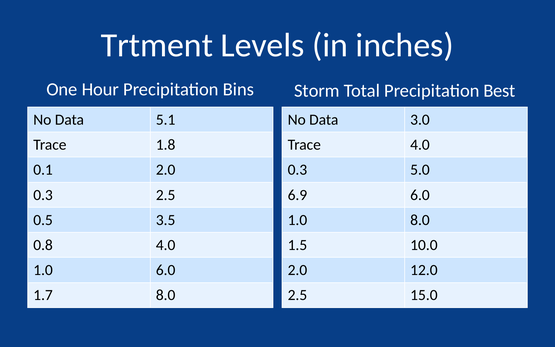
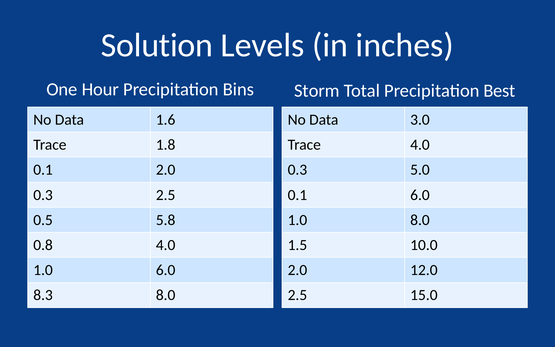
Trtment: Trtment -> Solution (157, 45)
5.1: 5.1 -> 1.6 (166, 120)
6.9: 6.9 -> 0.1 (297, 195)
3.5: 3.5 -> 5.8 (166, 220)
1.7: 1.7 -> 8.3 (43, 295)
